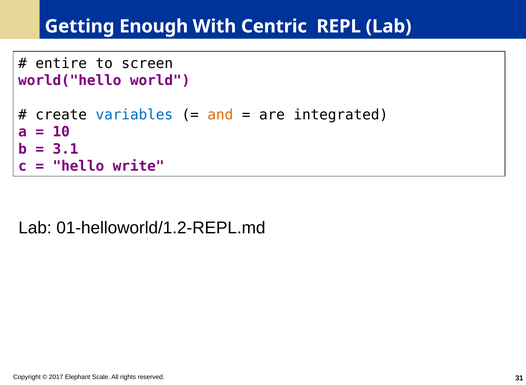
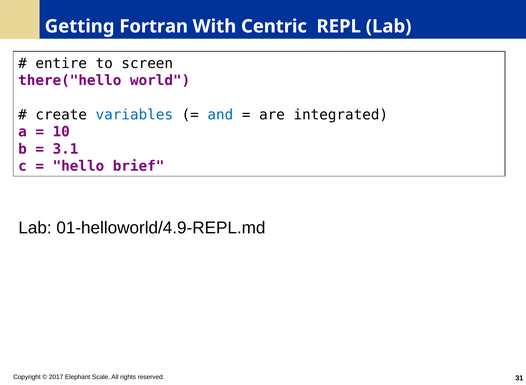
Enough: Enough -> Fortran (154, 26)
world("hello: world("hello -> there("hello (70, 81)
and colour: orange -> blue (220, 115)
write: write -> brief (139, 166)
01-helloworld/1.2-REPL.md: 01-helloworld/1.2-REPL.md -> 01-helloworld/4.9-REPL.md (161, 228)
